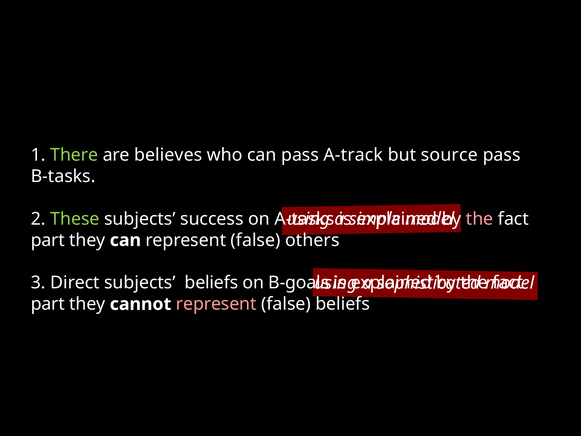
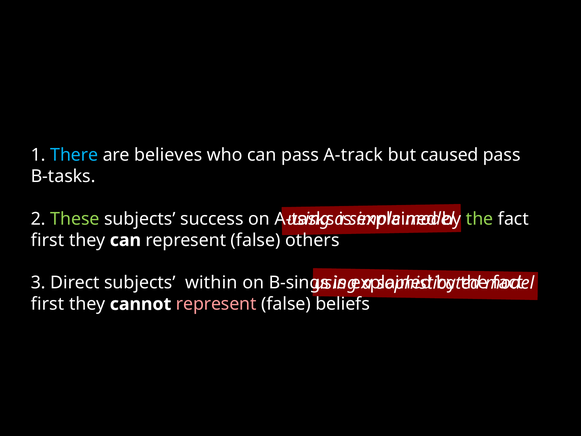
There colour: light green -> light blue (74, 155)
source: source -> caused (449, 155)
the colour: pink -> light green (480, 219)
part: part -> first (48, 240)
subjects beliefs: beliefs -> within (211, 283)
B-goals: B-goals -> B-sings (299, 283)
part: part -> first (48, 304)
